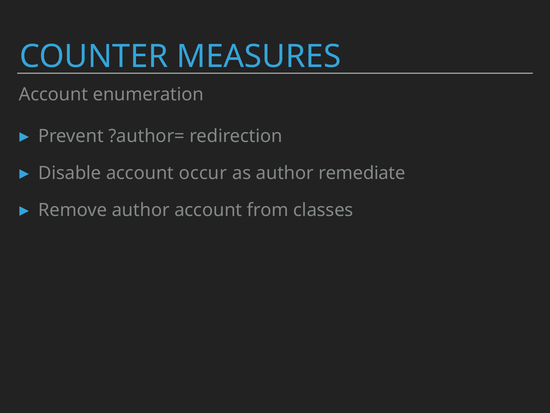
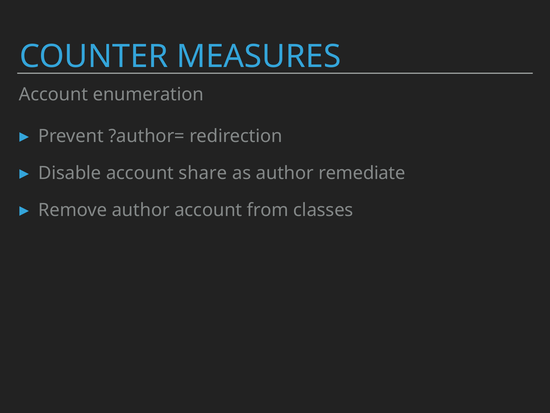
occur: occur -> share (203, 173)
